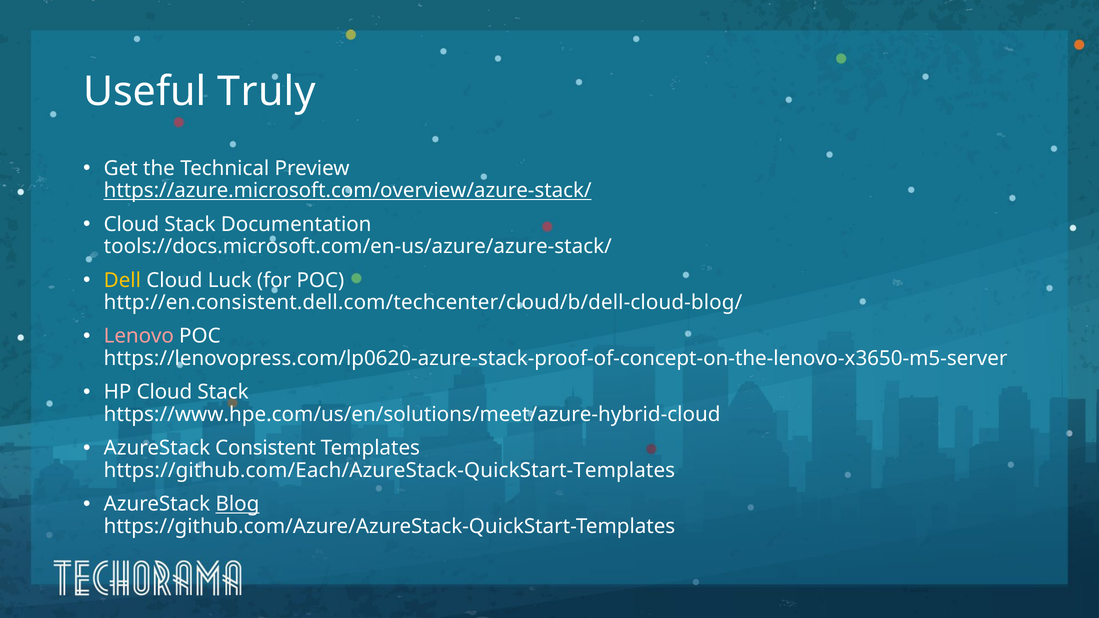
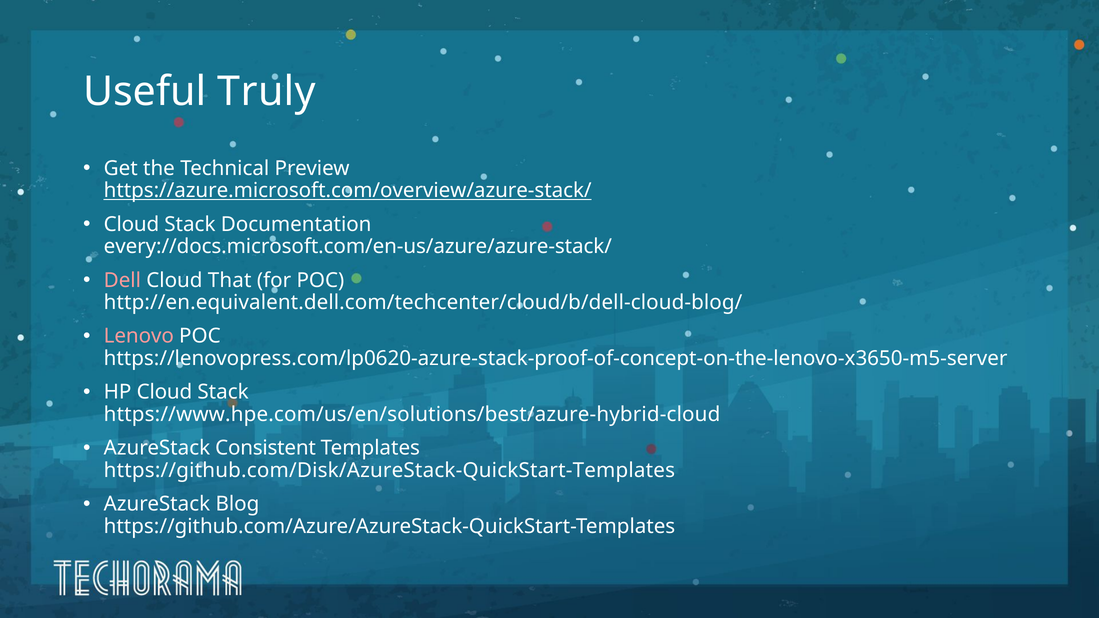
tools://docs.microsoft.com/en-us/azure/azure-stack/: tools://docs.microsoft.com/en-us/azure/azure-stack/ -> every://docs.microsoft.com/en-us/azure/azure-stack/ (358, 247)
Dell colour: yellow -> pink (122, 280)
Luck: Luck -> That (230, 280)
http://en.consistent.dell.com/techcenter/cloud/b/dell-cloud-blog/: http://en.consistent.dell.com/techcenter/cloud/b/dell-cloud-blog/ -> http://en.equivalent.dell.com/techcenter/cloud/b/dell-cloud-blog/ (423, 303)
https://www.hpe.com/us/en/solutions/meet/azure-hybrid-cloud: https://www.hpe.com/us/en/solutions/meet/azure-hybrid-cloud -> https://www.hpe.com/us/en/solutions/best/azure-hybrid-cloud (412, 415)
https://github.com/Each/AzureStack-QuickStart-Templates: https://github.com/Each/AzureStack-QuickStart-Templates -> https://github.com/Disk/AzureStack-QuickStart-Templates (389, 471)
Blog underline: present -> none (237, 504)
